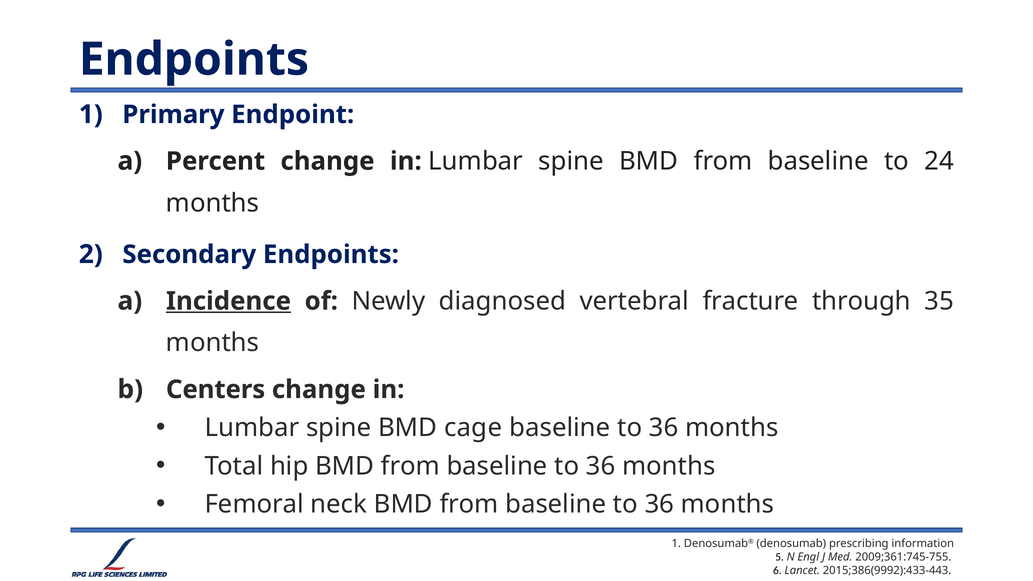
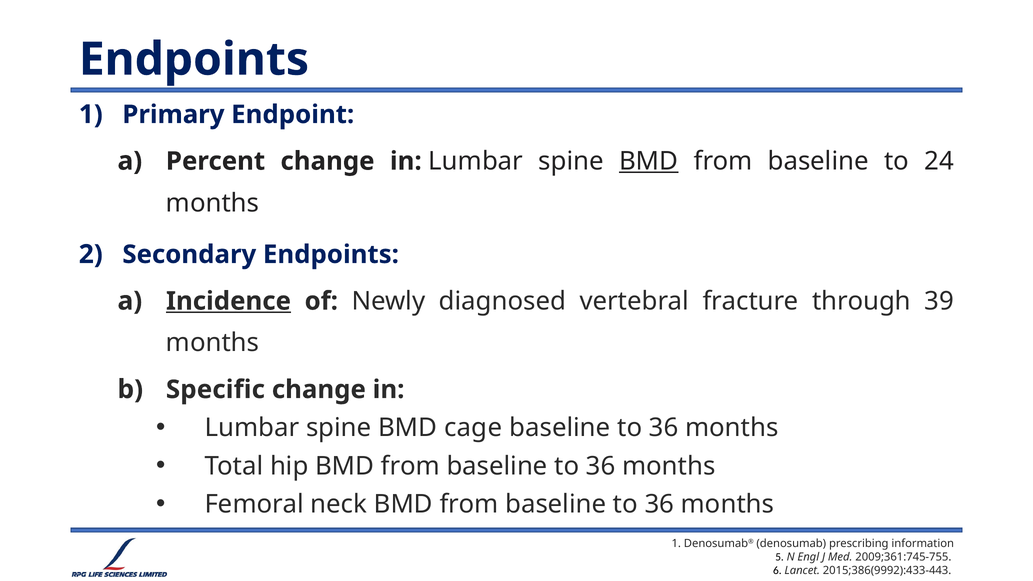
BMD underline: none -> present (649, 161)
35: 35 -> 39 (939, 301)
Centers: Centers -> Specific (215, 390)
